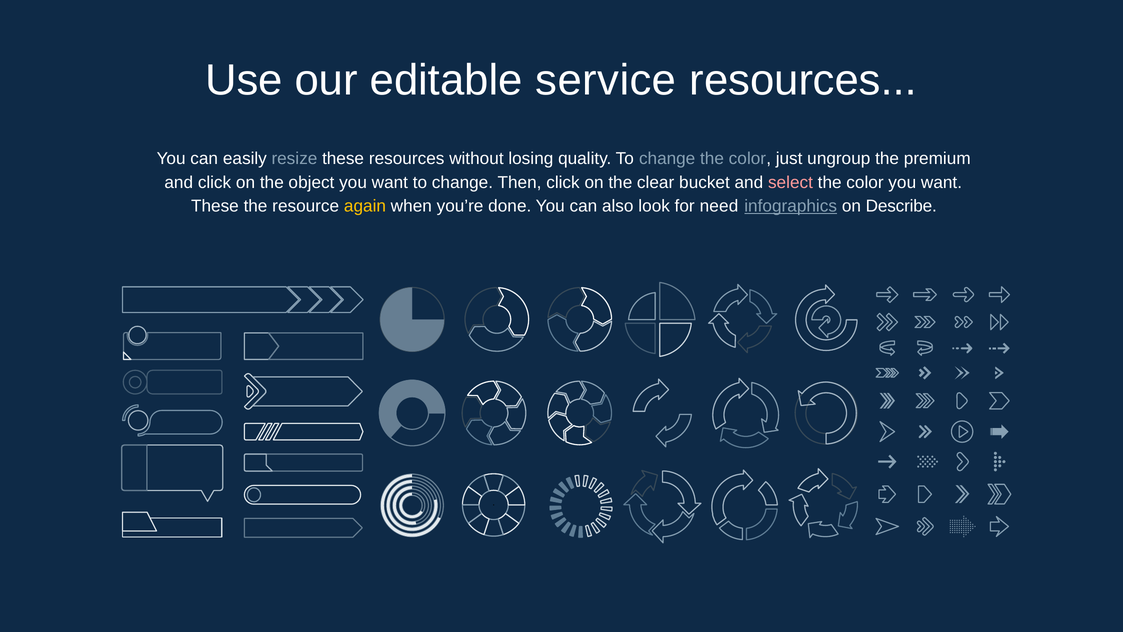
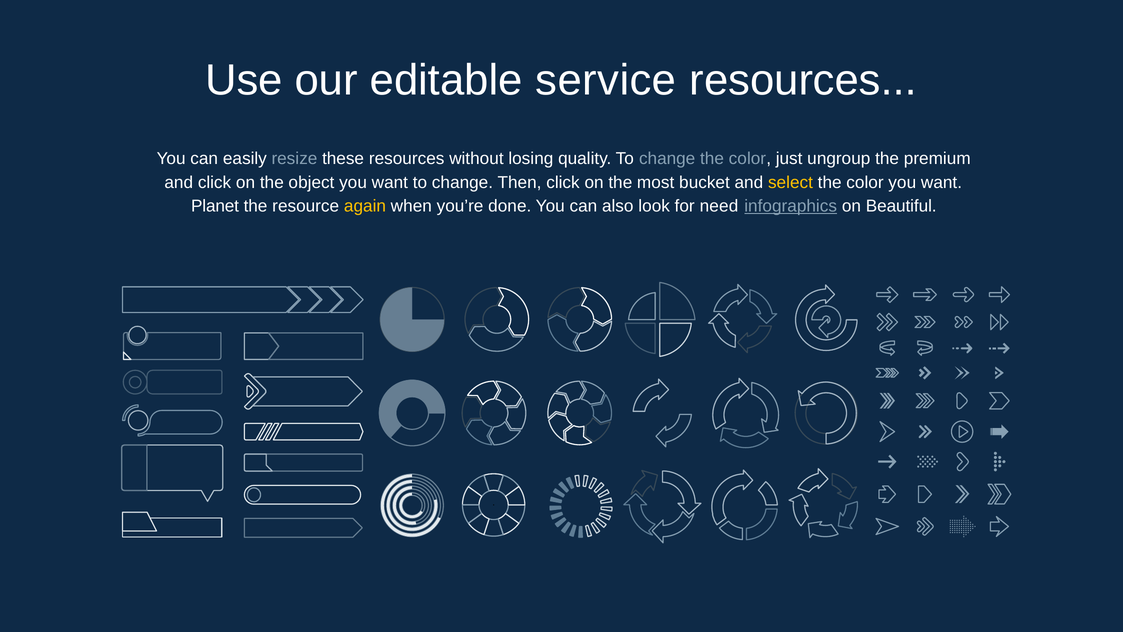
clear: clear -> most (656, 182)
select colour: pink -> yellow (790, 182)
These: These -> Planet (215, 206)
Describe: Describe -> Beautiful (901, 206)
